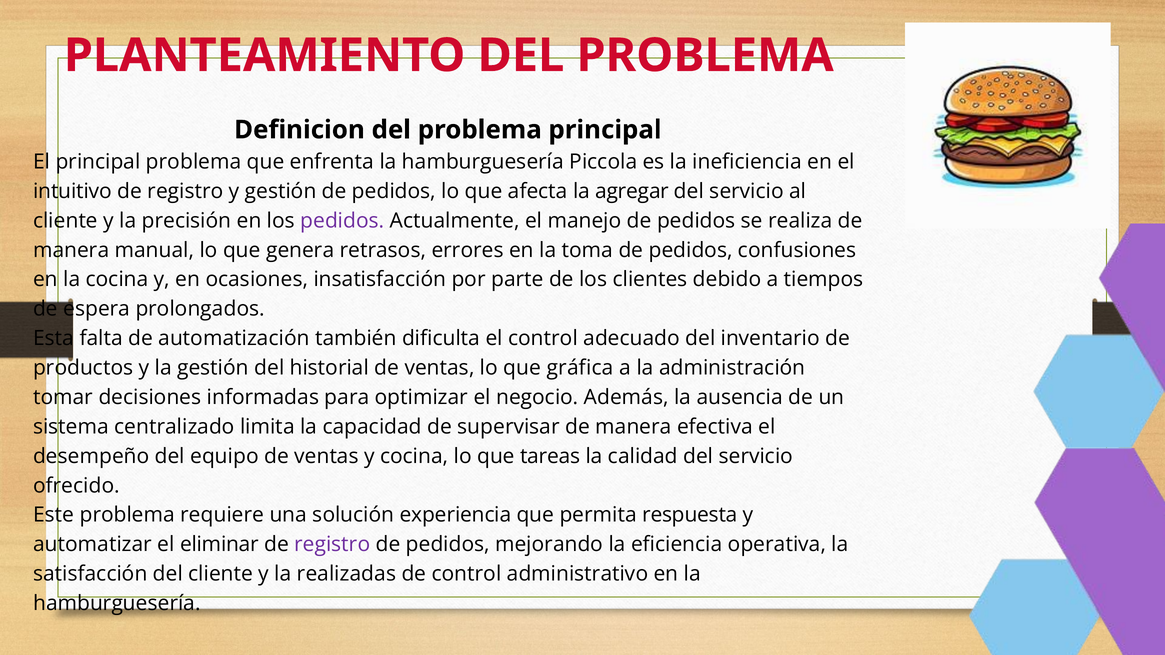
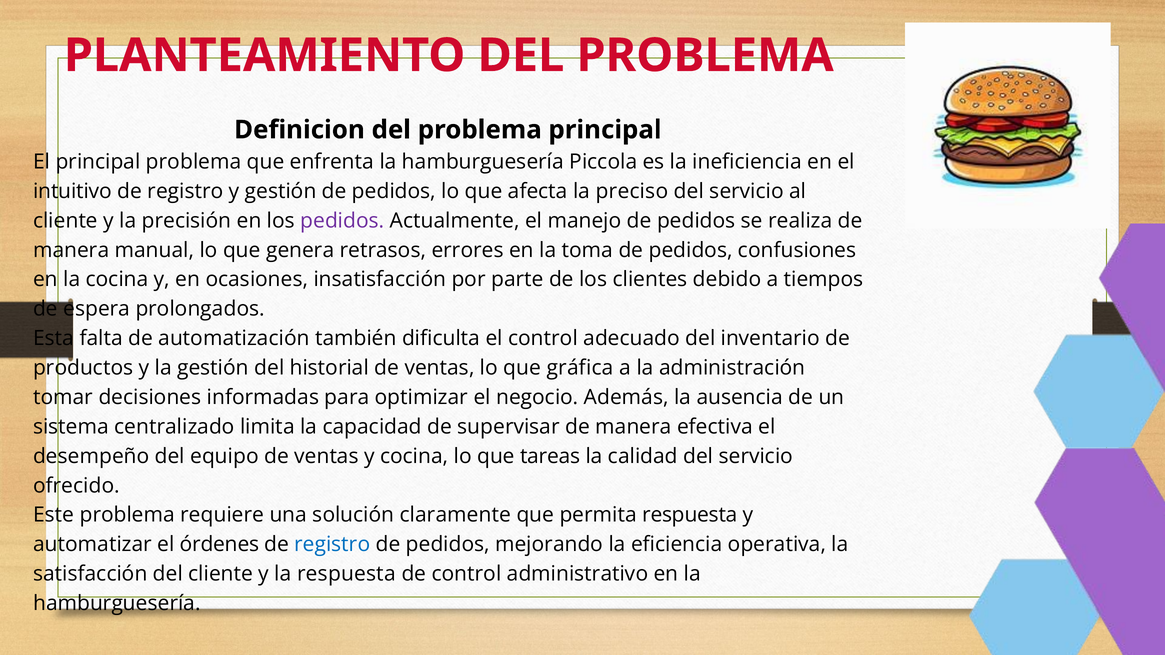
agregar: agregar -> preciso (632, 191)
experiencia: experiencia -> claramente (455, 515)
eliminar: eliminar -> órdenes (219, 545)
registro colour: purple -> blue (332, 545)
la realizadas: realizadas -> respuesta (346, 574)
